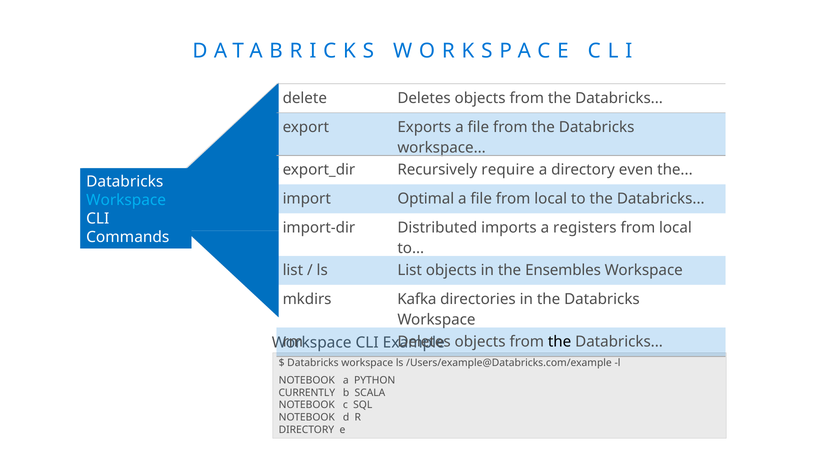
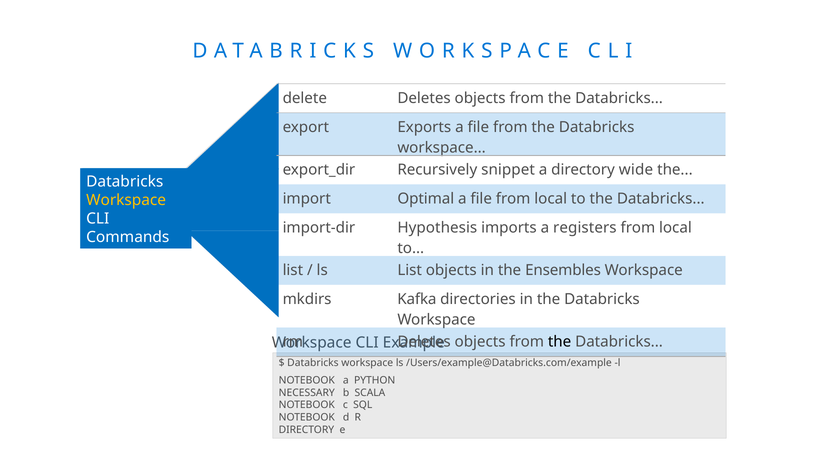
require: require -> snippet (508, 170)
even: even -> wide (636, 170)
Workspace colour: light blue -> yellow (126, 200)
Distributed: Distributed -> Hypothesis (437, 228)
CURRENTLY: CURRENTLY -> NECESSARY (307, 393)
